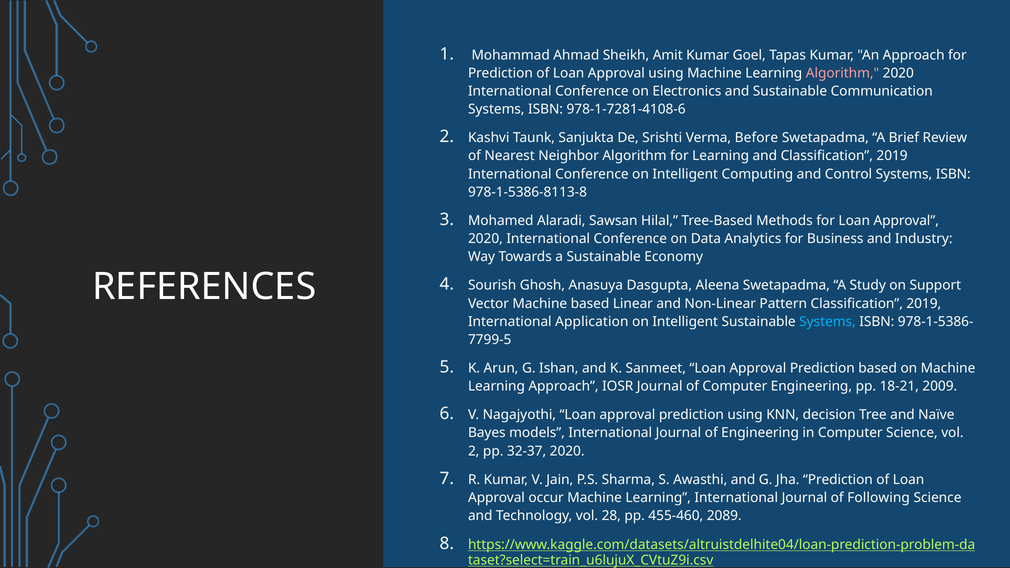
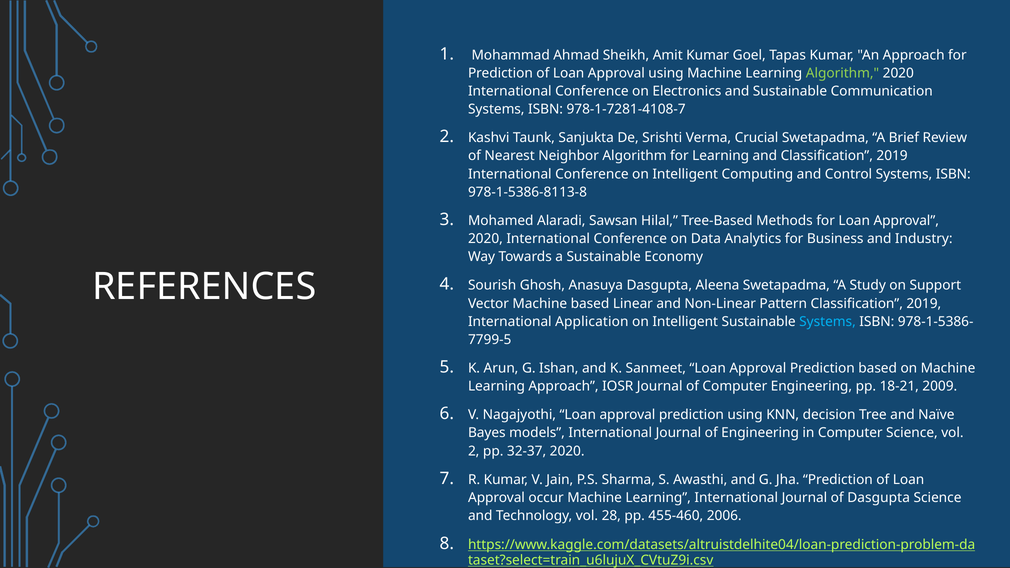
Algorithm colour: pink -> light green (842, 73)
978-1-7281-4108-6: 978-1-7281-4108-6 -> 978-1-7281-4108-7 (626, 109)
Before: Before -> Crucial (757, 138)
of Following: Following -> Dasgupta (879, 498)
2089: 2089 -> 2006 (724, 516)
